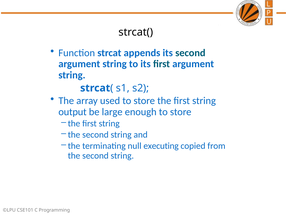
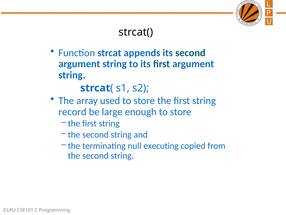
output: output -> record (72, 112)
